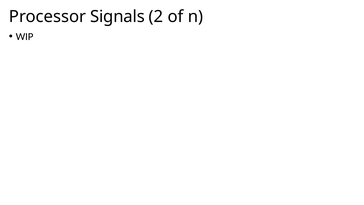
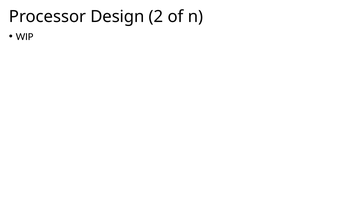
Signals: Signals -> Design (117, 17)
